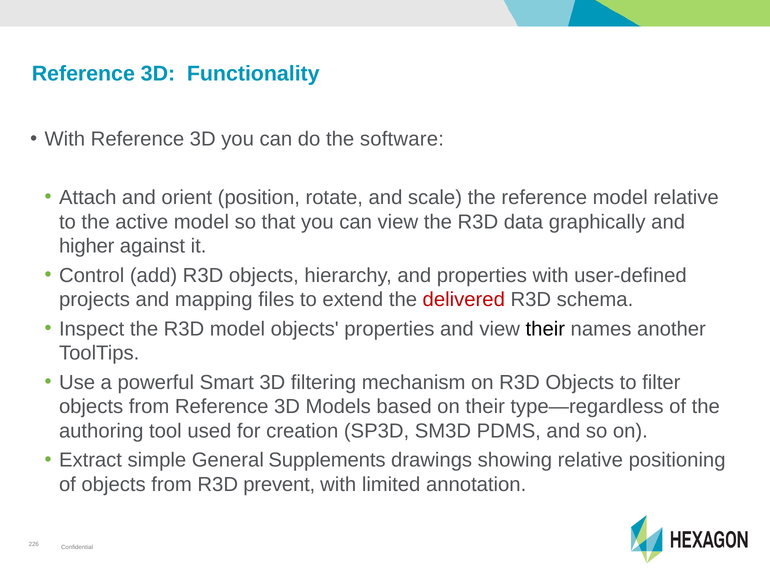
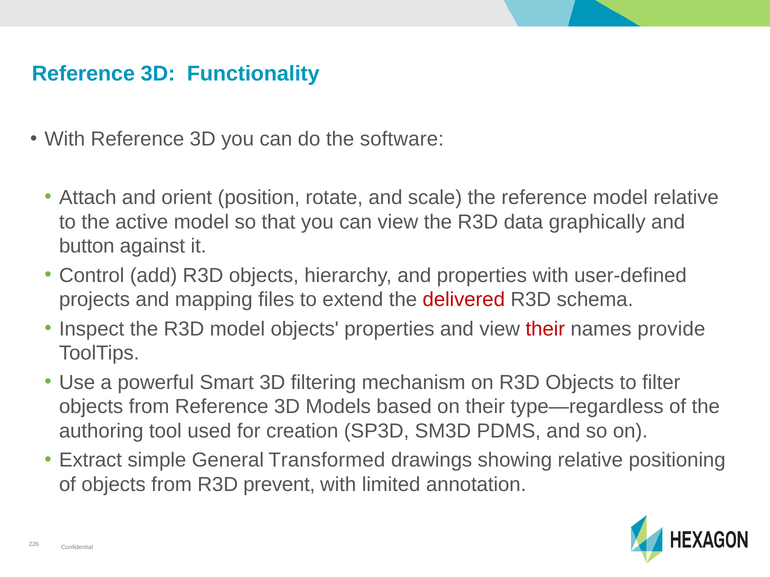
higher: higher -> button (87, 246)
their colour: black -> red (545, 329)
another: another -> provide (671, 329)
Supplements: Supplements -> Transformed (327, 461)
